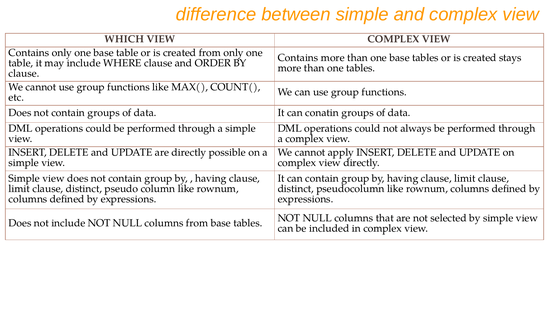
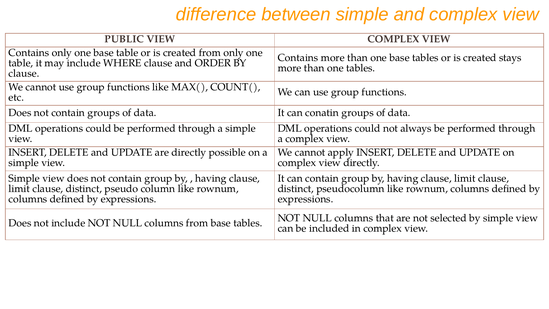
WHICH: WHICH -> PUBLIC (124, 39)
